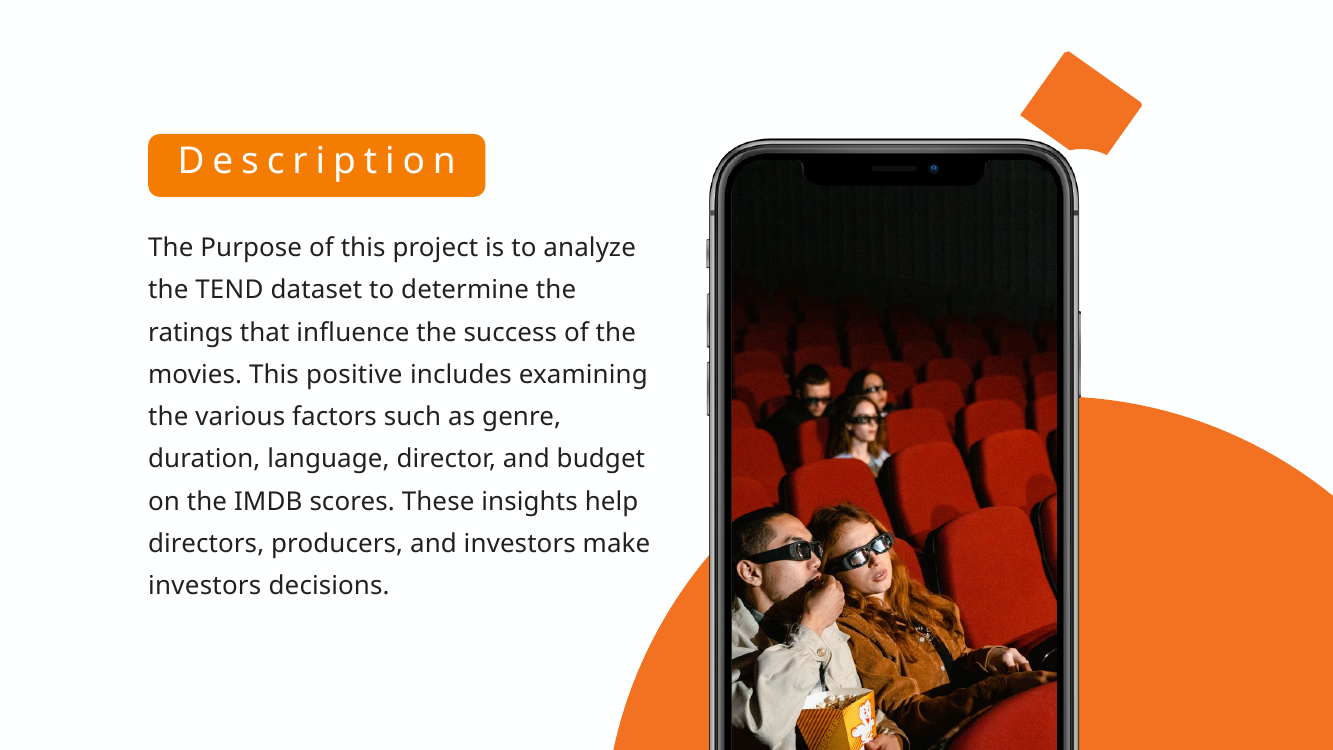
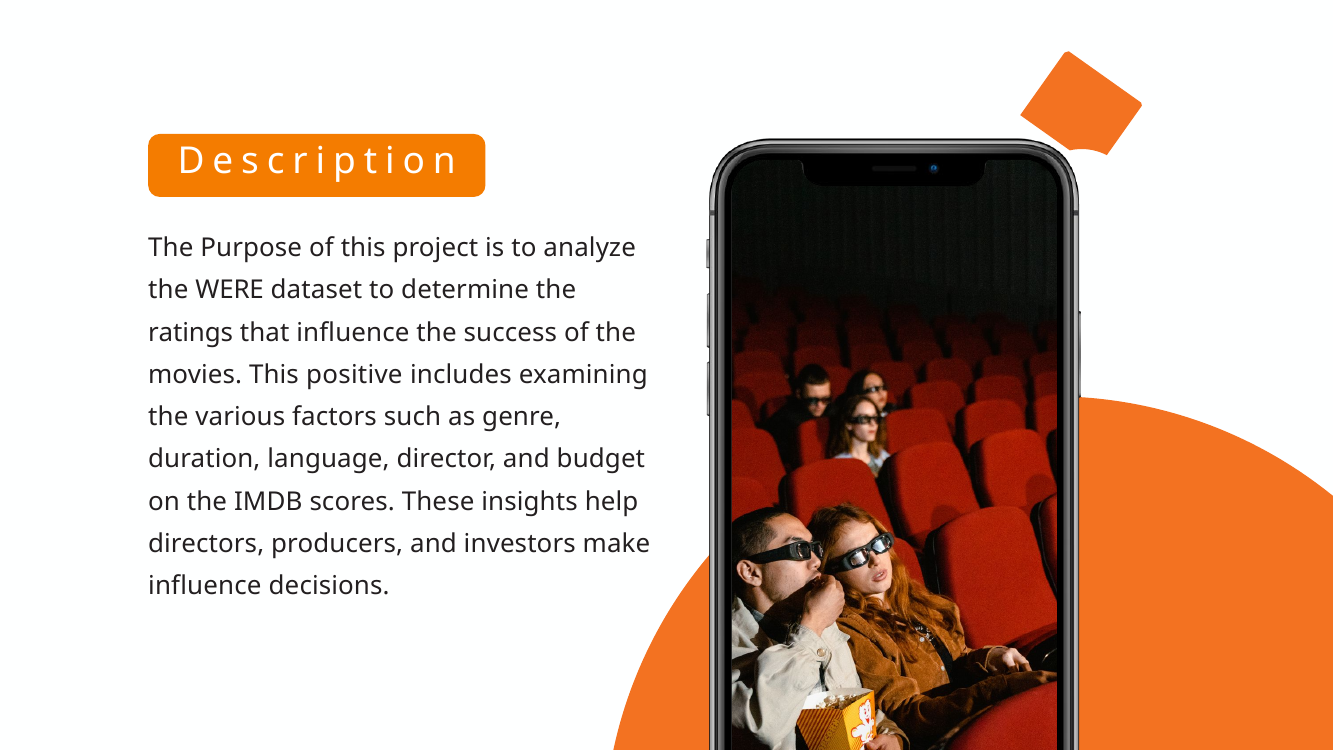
TEND: TEND -> WERE (230, 290)
investors: investors -> influence (205, 586)
